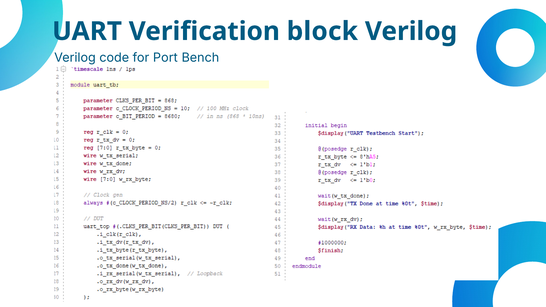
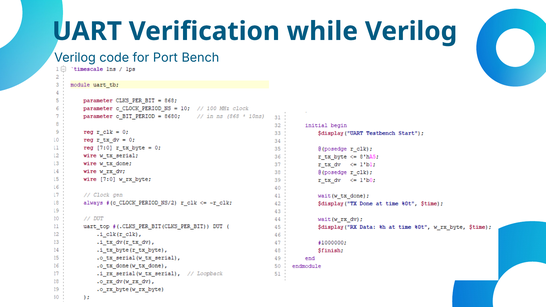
block: block -> while (322, 31)
